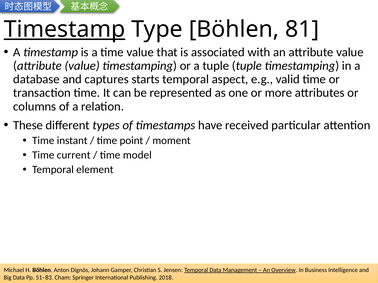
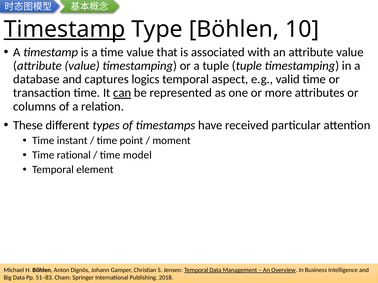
81: 81 -> 10 (302, 29)
starts: starts -> logics (146, 79)
can underline: none -> present (122, 93)
current: current -> rational (74, 155)
